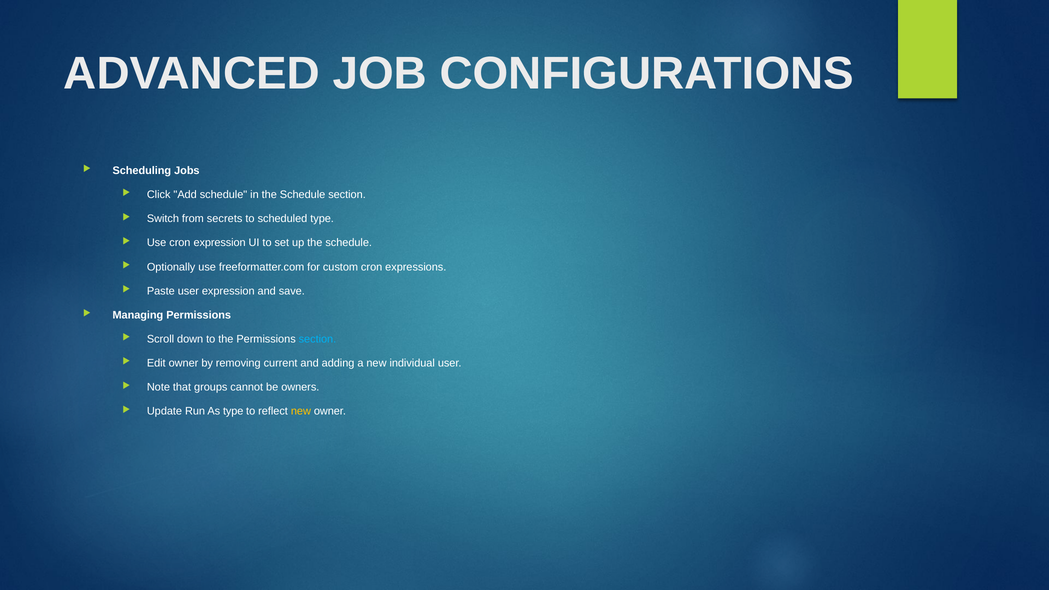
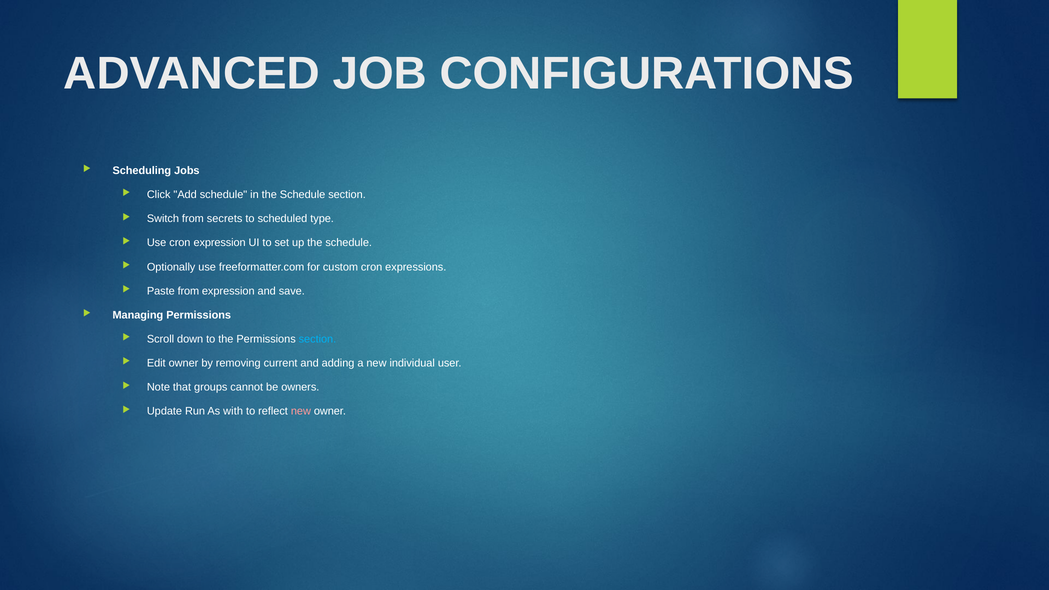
Paste user: user -> from (188, 291)
As type: type -> with (233, 411)
new colour: yellow -> pink (301, 411)
